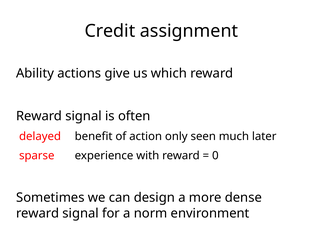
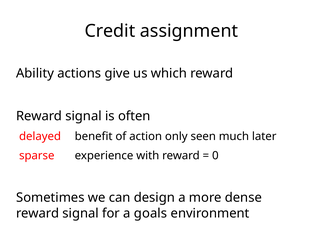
norm: norm -> goals (151, 213)
